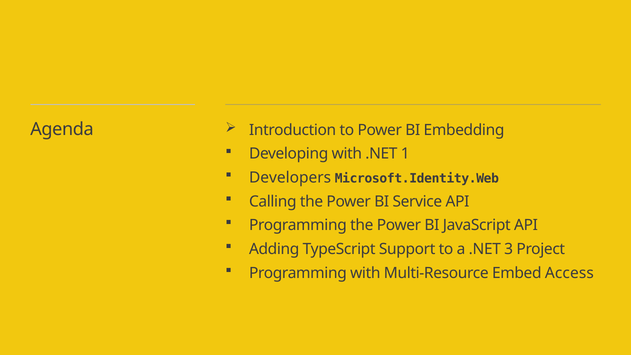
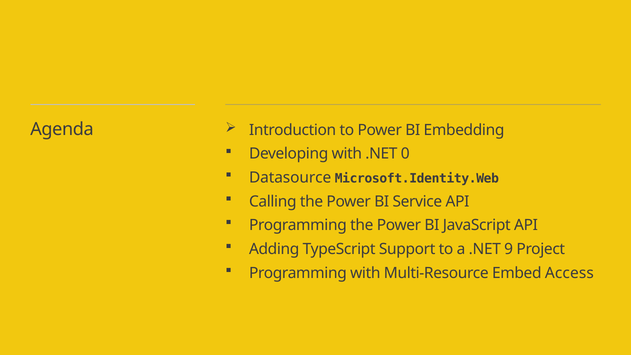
1: 1 -> 0 (405, 154)
Developers: Developers -> Datasource (290, 178)
3: 3 -> 9 (509, 249)
